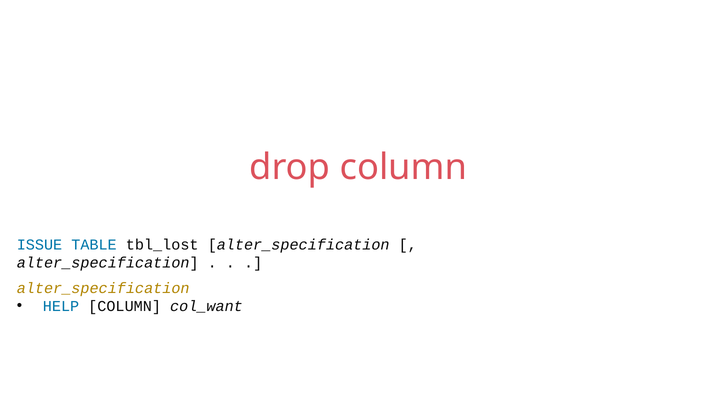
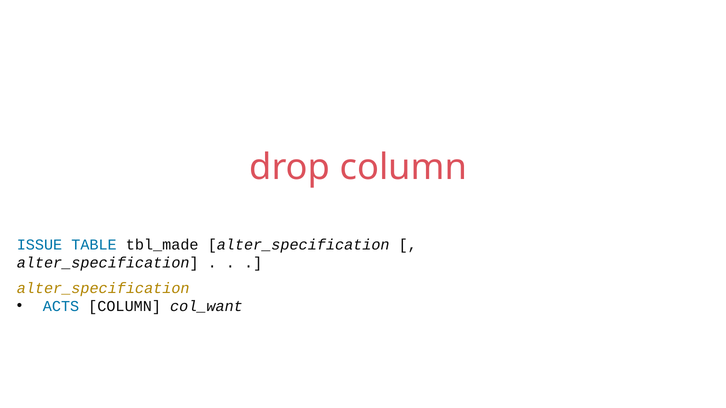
tbl_lost: tbl_lost -> tbl_made (162, 245)
HELP: HELP -> ACTS (61, 307)
